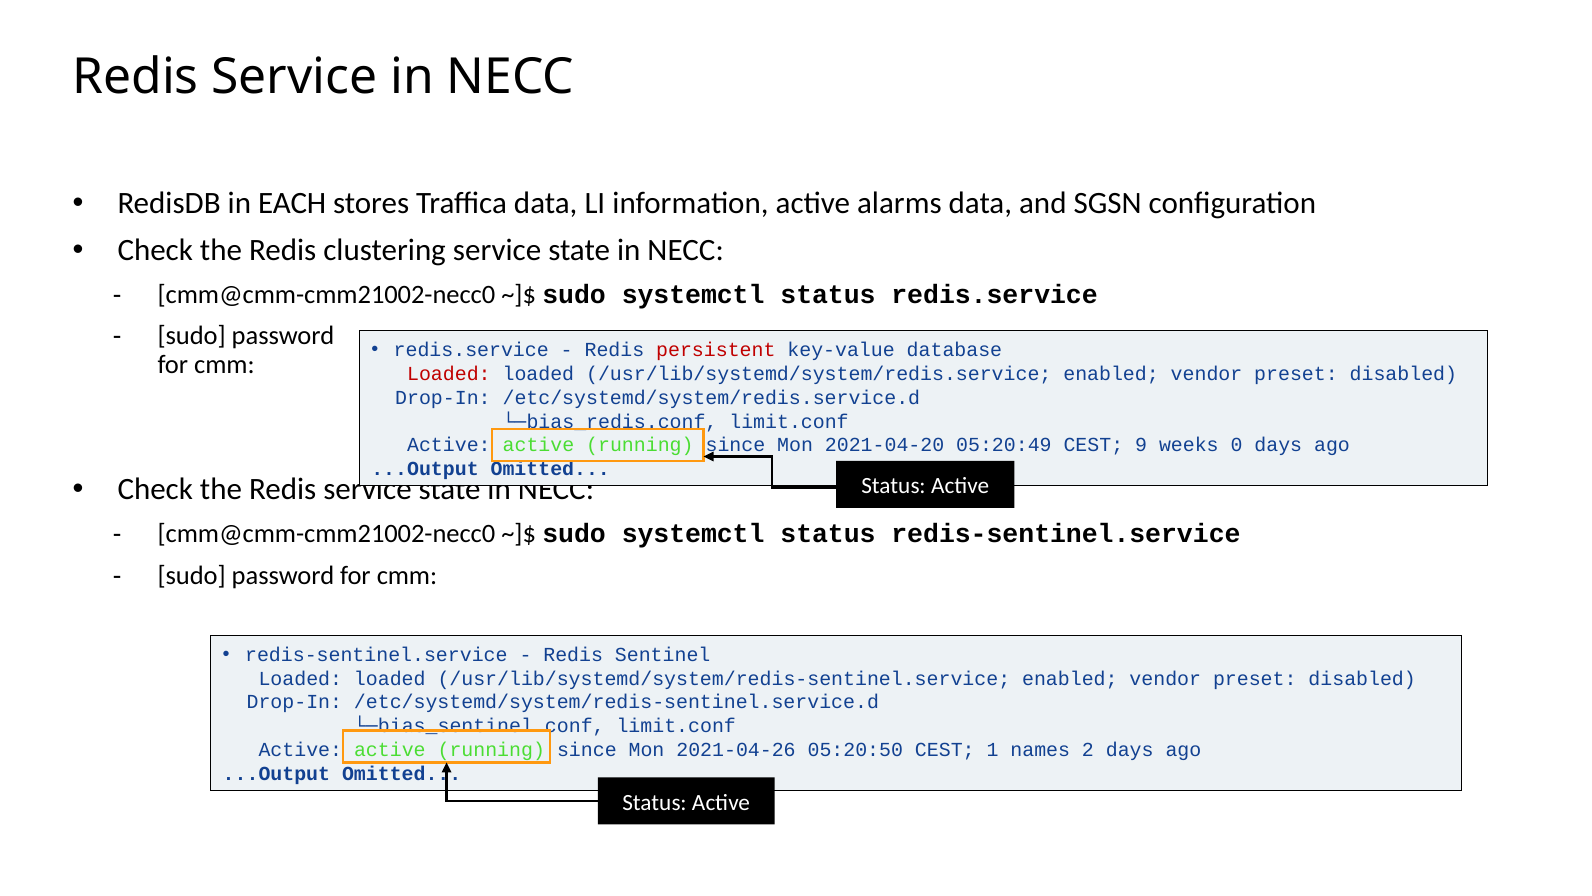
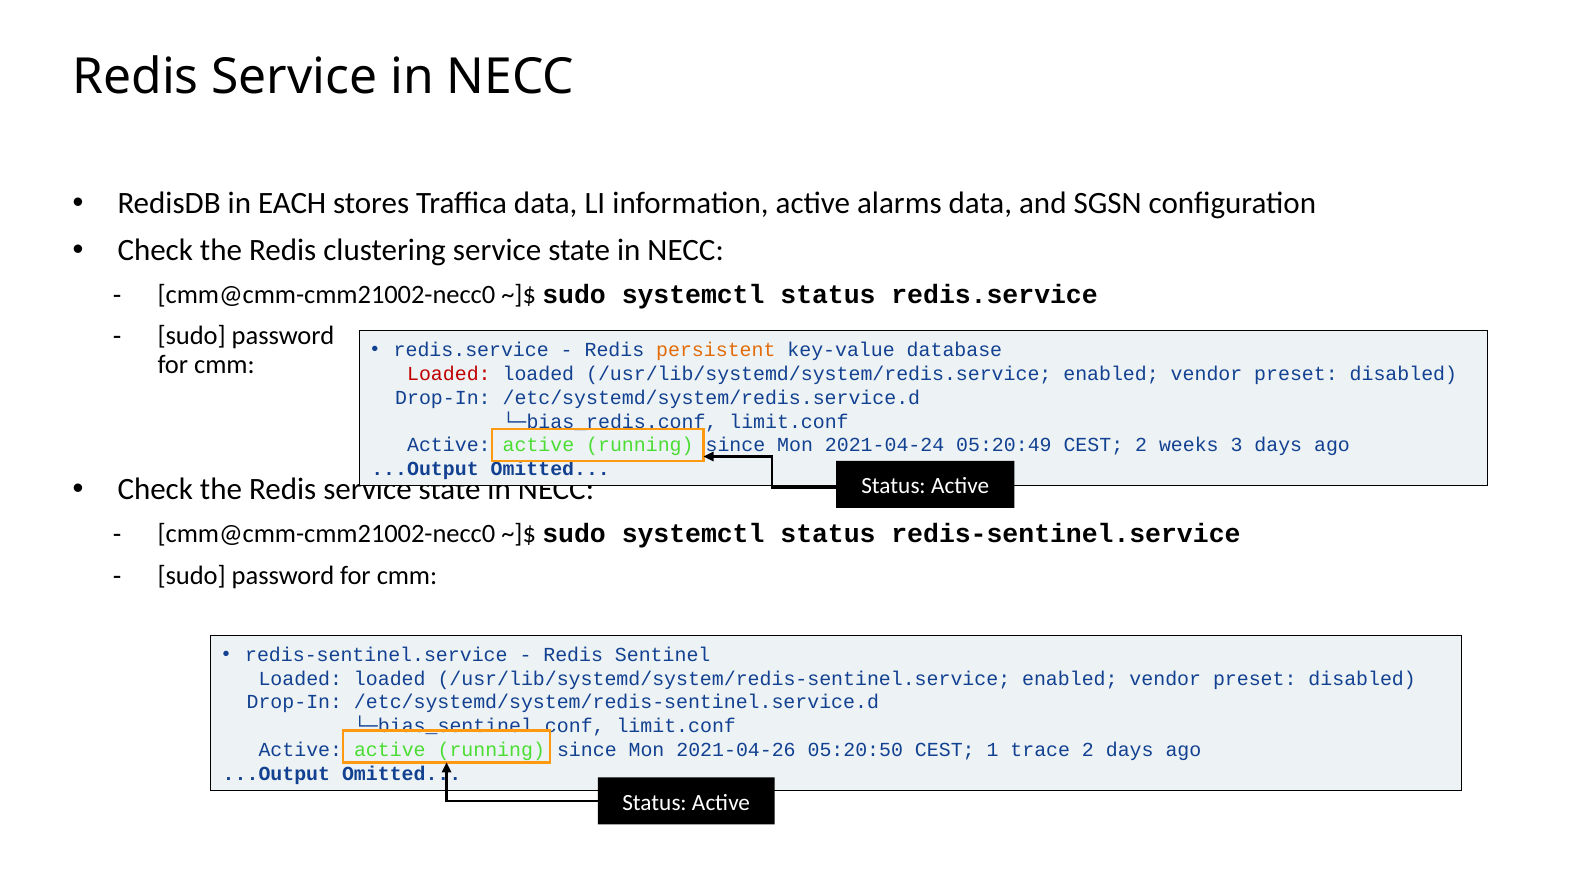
persistent colour: red -> orange (716, 350)
2021-04-20: 2021-04-20 -> 2021-04-24 (885, 445)
CEST 9: 9 -> 2 (1141, 445)
0: 0 -> 3 (1237, 445)
names: names -> trace (1040, 750)
